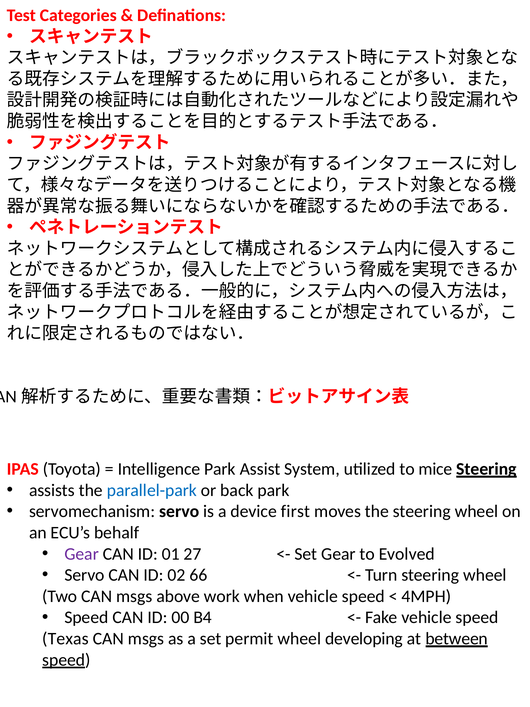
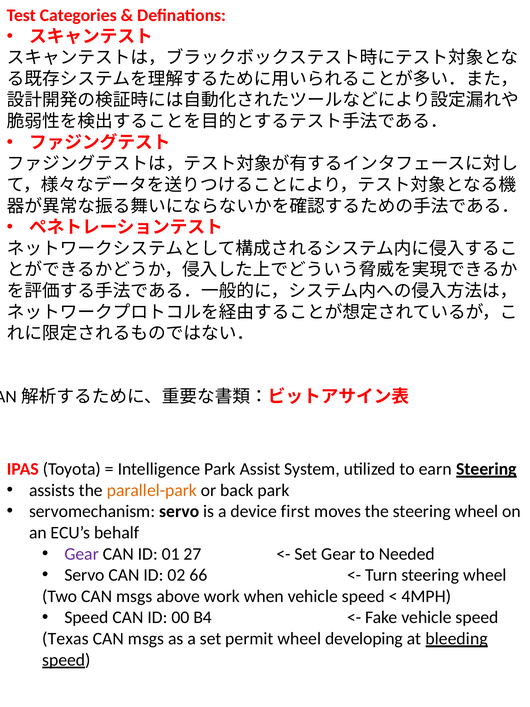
mice: mice -> earn (435, 469)
parallel-park colour: blue -> orange (152, 490)
Evolved: Evolved -> Needed (407, 554)
between: between -> bleeding (457, 638)
